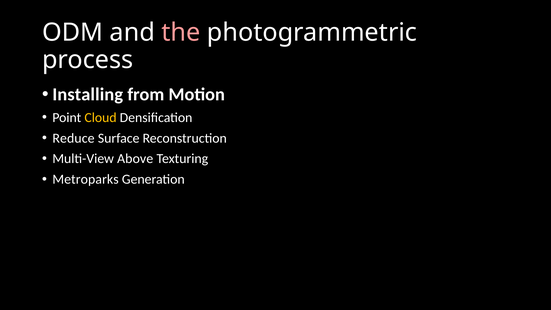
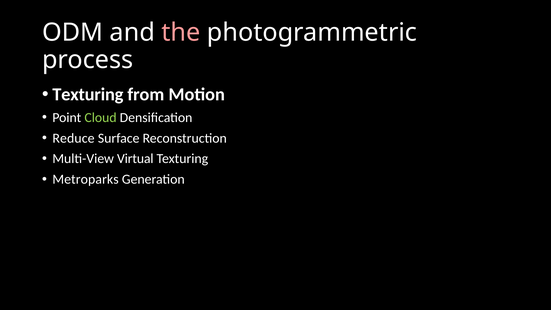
Installing: Installing -> Texturing (88, 94)
Cloud colour: yellow -> light green (101, 118)
Above: Above -> Virtual (135, 159)
